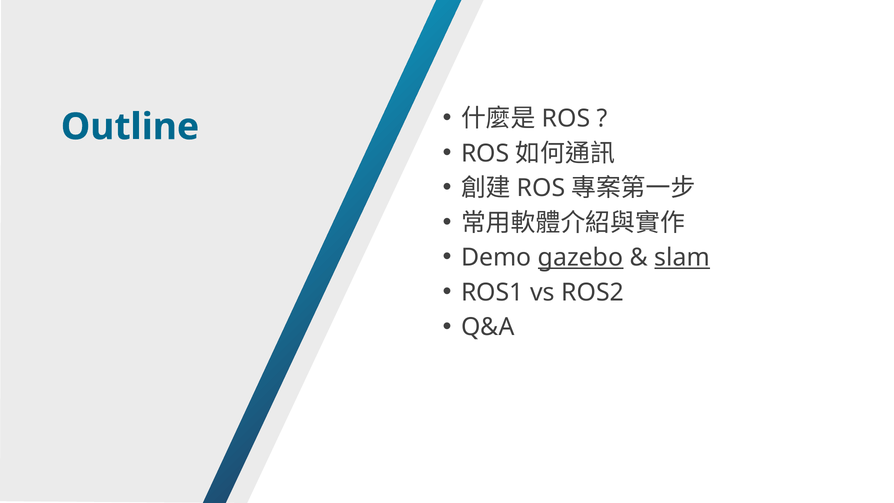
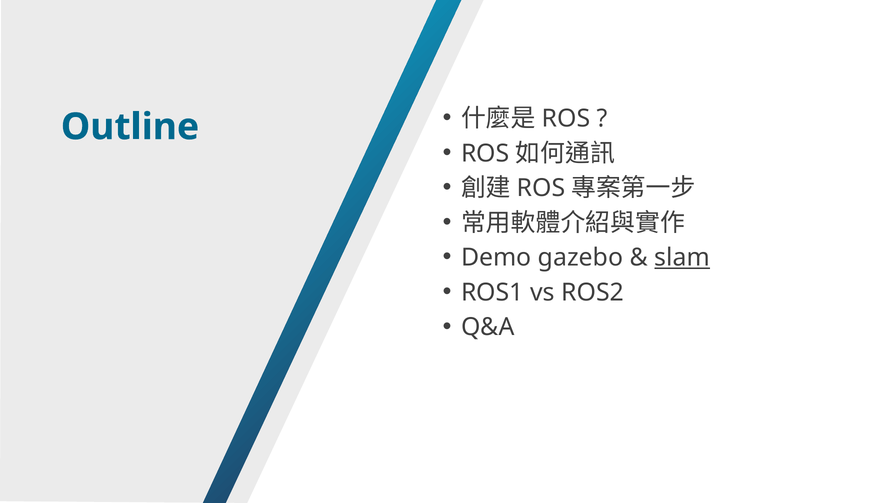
gazebo underline: present -> none (581, 258)
